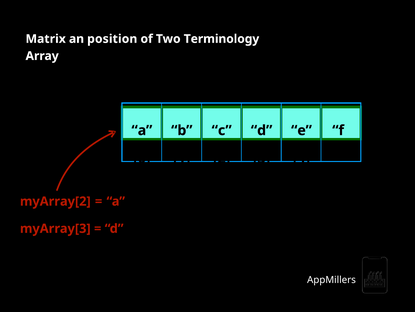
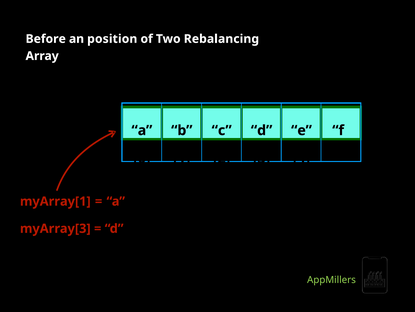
Matrix: Matrix -> Before (46, 39)
Terminology: Terminology -> Rebalancing (221, 39)
myArray[2: myArray[2 -> myArray[1 (55, 201)
AppMillers colour: white -> light green (332, 280)
